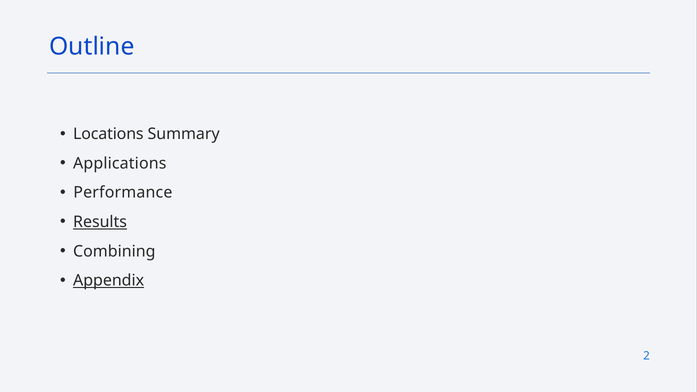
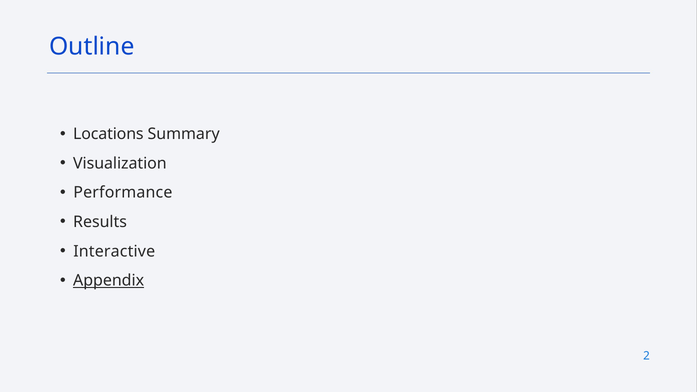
Applications: Applications -> Visualization (120, 163)
Results underline: present -> none (100, 222)
Combining: Combining -> Interactive (114, 251)
